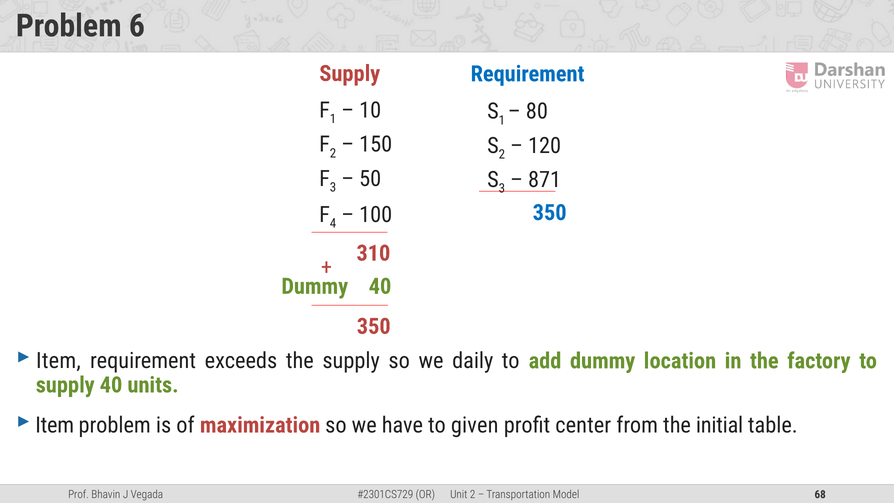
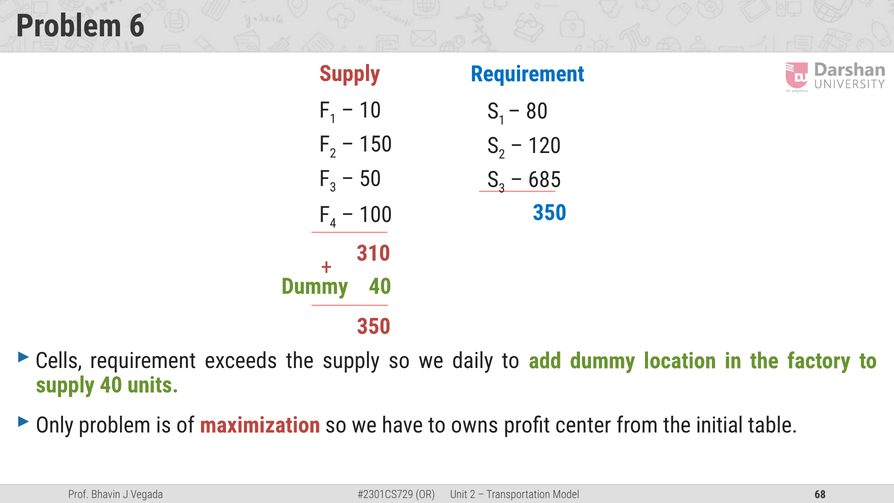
871: 871 -> 685 (545, 180)
Item: Item -> Cells (59, 361)
Item: Item -> Only (55, 425)
given: given -> owns (475, 425)
